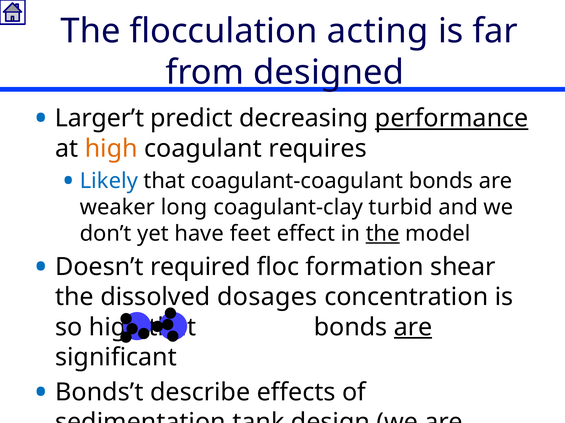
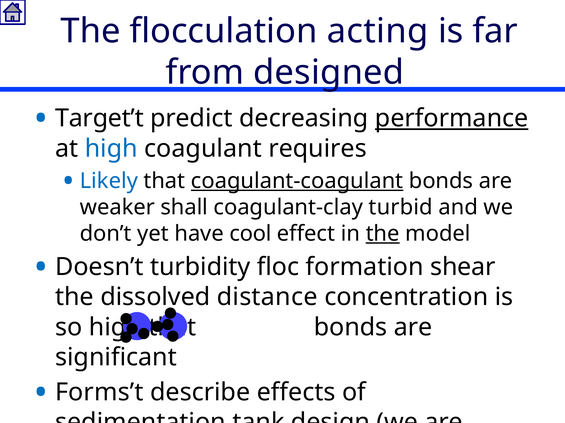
Larger’t: Larger’t -> Target’t (99, 119)
high colour: orange -> blue (111, 149)
coagulant-coagulant underline: none -> present (297, 181)
long: long -> shall (184, 207)
feet: feet -> cool (250, 234)
required: required -> turbidity (200, 267)
dosages: dosages -> distance (267, 298)
are underline: present -> none (413, 328)
Bonds’t: Bonds’t -> Forms’t (99, 393)
